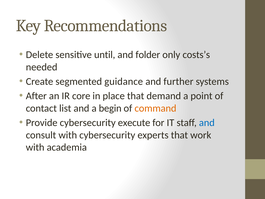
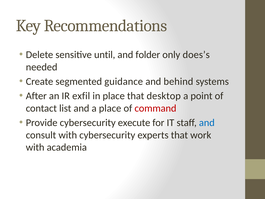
costs’s: costs’s -> does’s (196, 55)
further: further -> behind (178, 81)
core: core -> exfil (81, 96)
demand: demand -> desktop (164, 96)
a begin: begin -> place (110, 108)
command colour: orange -> red (155, 108)
